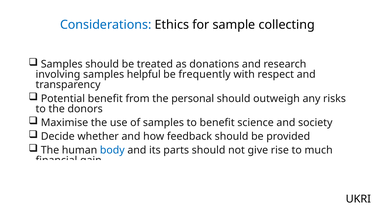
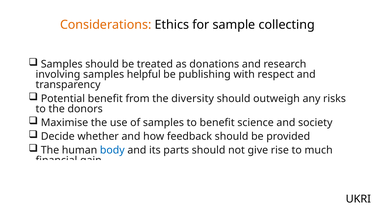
Considerations colour: blue -> orange (106, 25)
frequently: frequently -> publishing (205, 74)
personal: personal -> diversity (193, 99)
